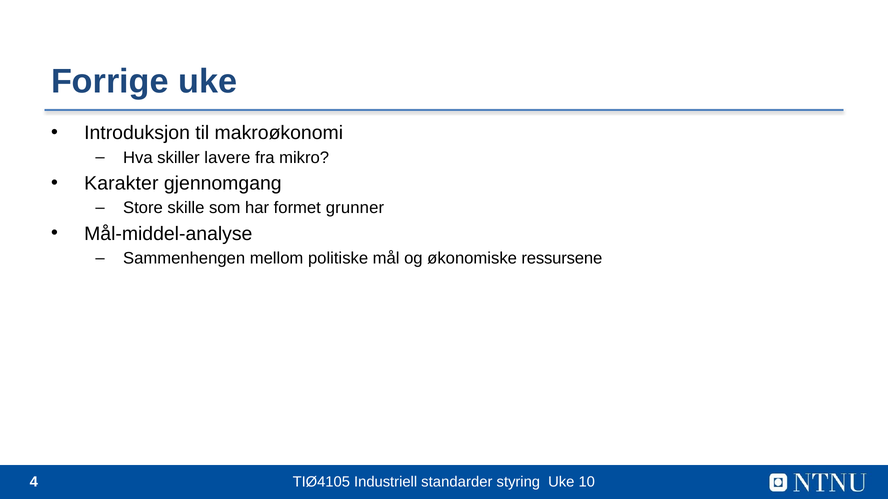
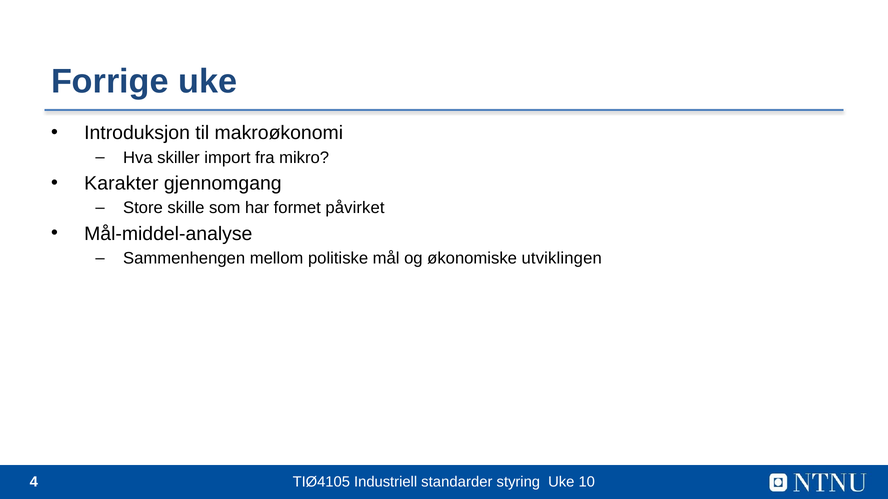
lavere: lavere -> import (227, 158)
grunner: grunner -> påvirket (355, 208)
ressursene: ressursene -> utviklingen (562, 259)
